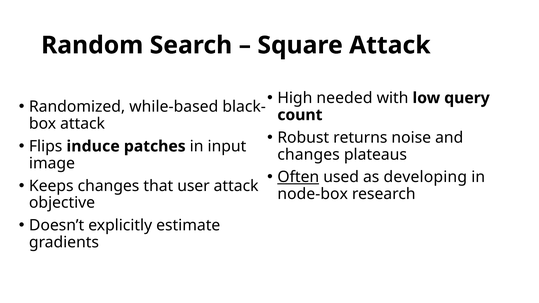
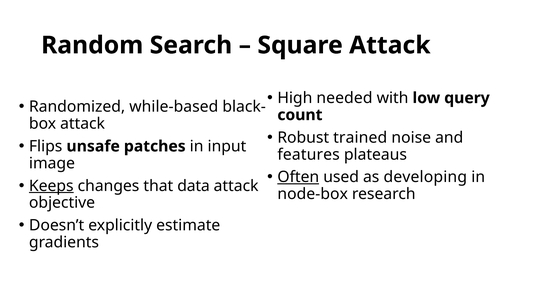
returns: returns -> trained (360, 138)
induce: induce -> unsafe (93, 146)
changes: changes -> features (309, 155)
Keeps underline: none -> present (51, 186)
user: user -> data (194, 186)
